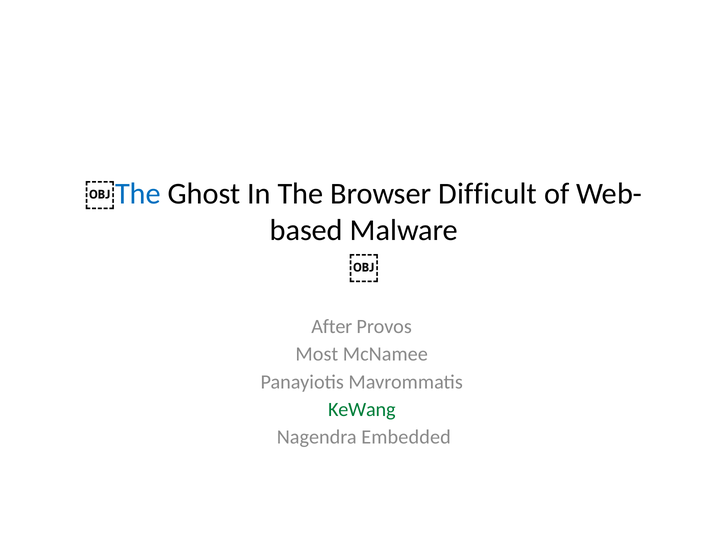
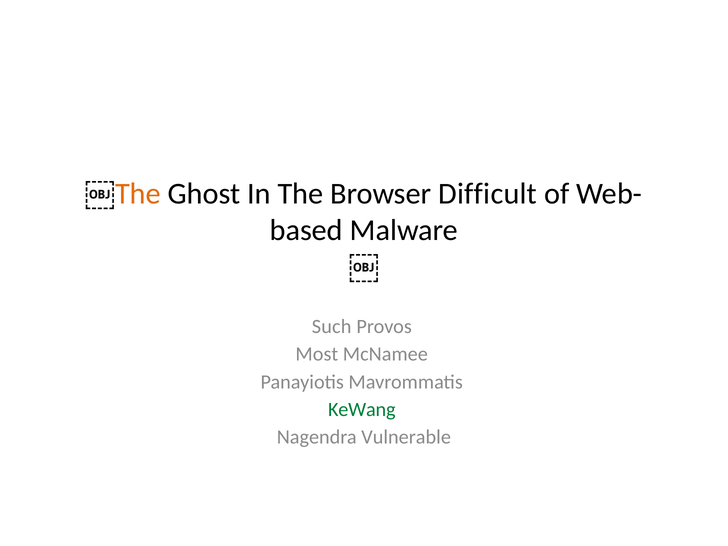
The colour: blue -> orange (138, 194)
After: After -> Such (332, 327)
Embedded: Embedded -> Vulnerable (406, 437)
